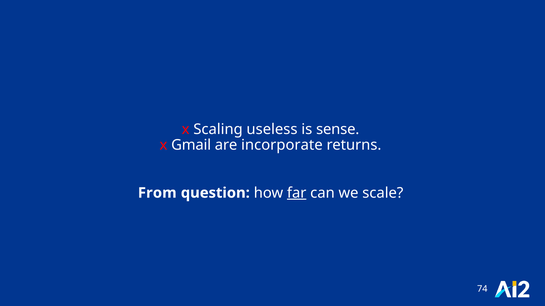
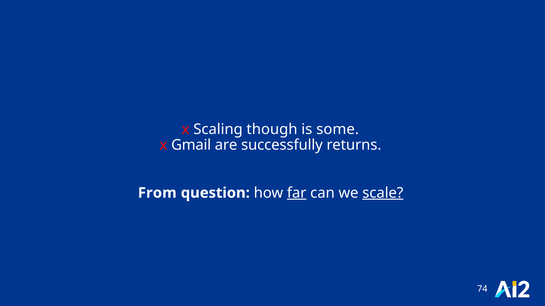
useless: useless -> though (272, 129)
sense: sense -> some (338, 129)
incorporate: incorporate -> successfully (282, 145)
scale underline: none -> present (383, 193)
